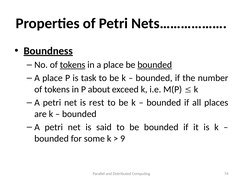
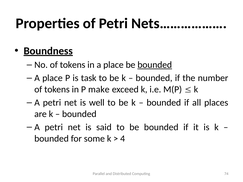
tokens underline: present -> none (73, 65)
about: about -> make (99, 90)
rest: rest -> well (97, 103)
9: 9 -> 4 (123, 139)
